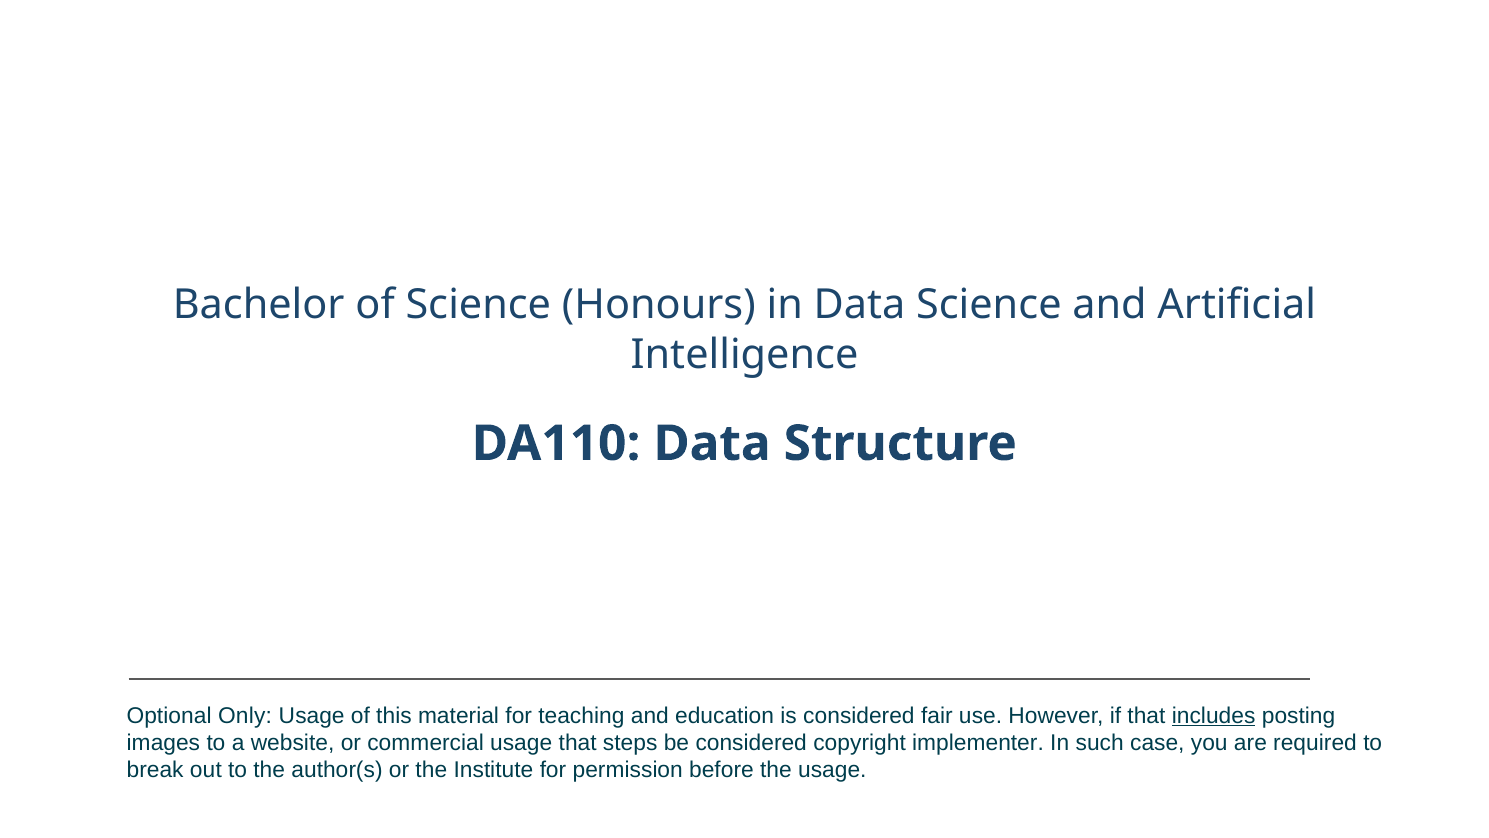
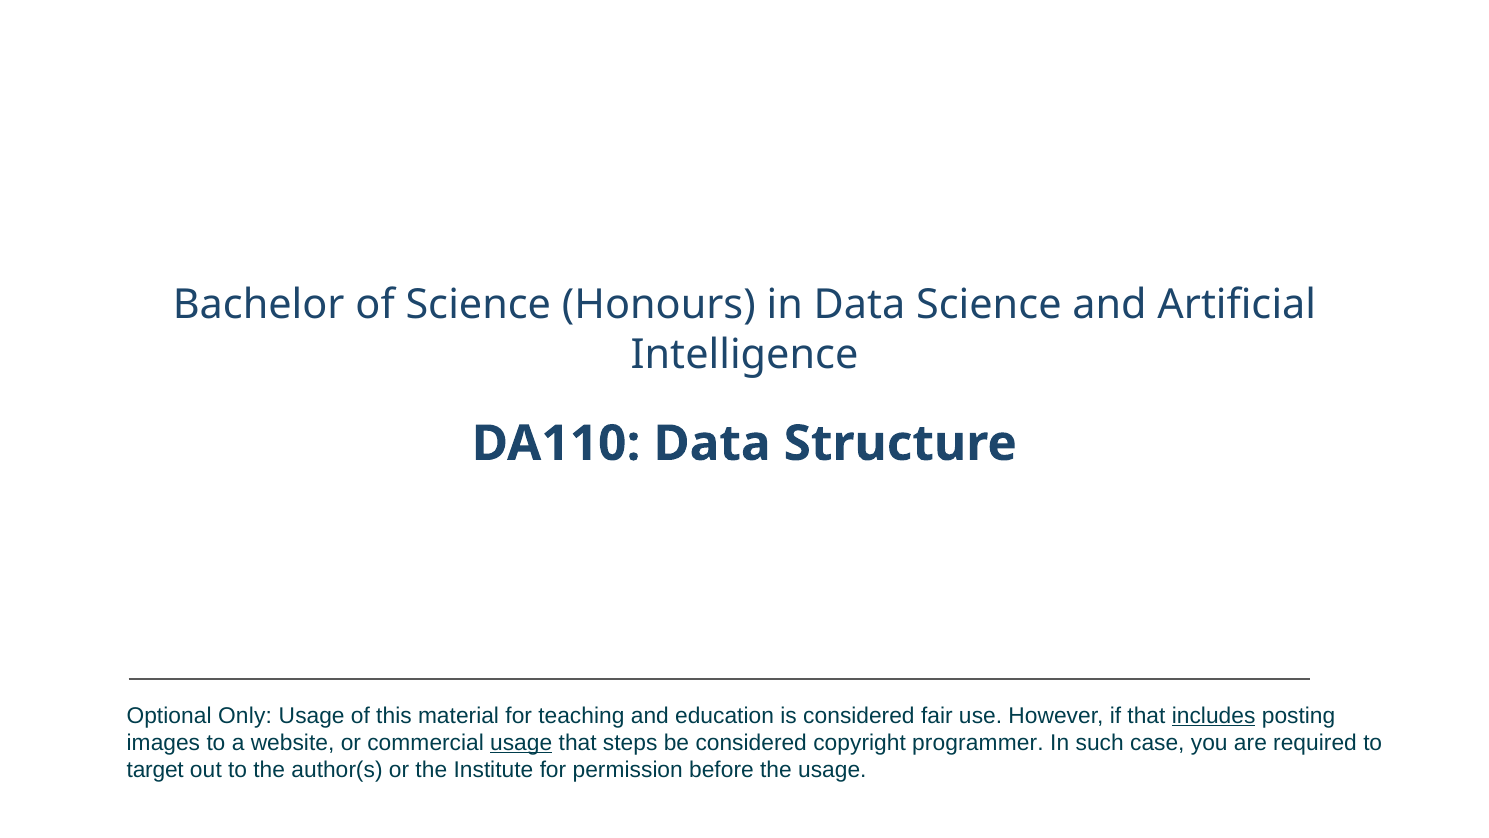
usage underline: none -> present (521, 743)
implementer: implementer -> programmer (978, 743)
break: break -> target (155, 770)
